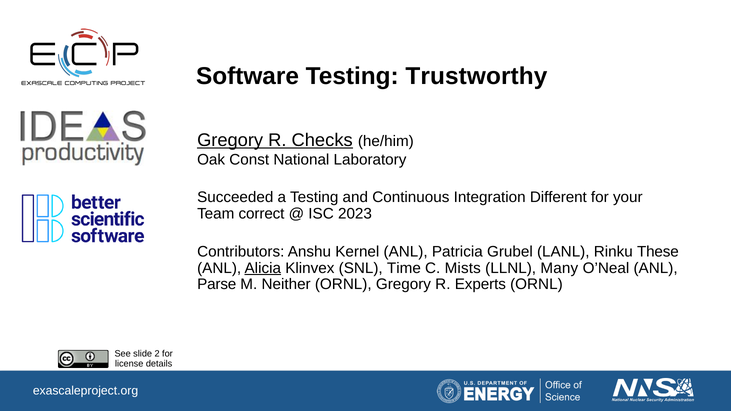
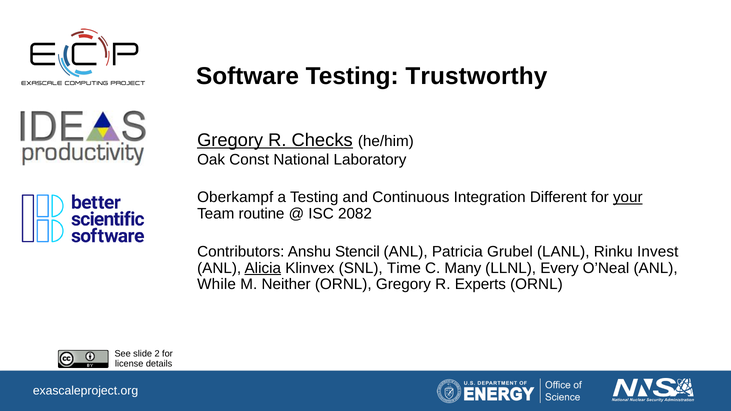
Succeeded: Succeeded -> Oberkampf (235, 198)
your underline: none -> present (628, 198)
correct: correct -> routine (262, 214)
2023: 2023 -> 2082 (355, 214)
Kernel: Kernel -> Stencil (357, 252)
These: These -> Invest (658, 252)
Mists: Mists -> Many (463, 268)
Many: Many -> Every (560, 268)
Parse: Parse -> While (217, 285)
